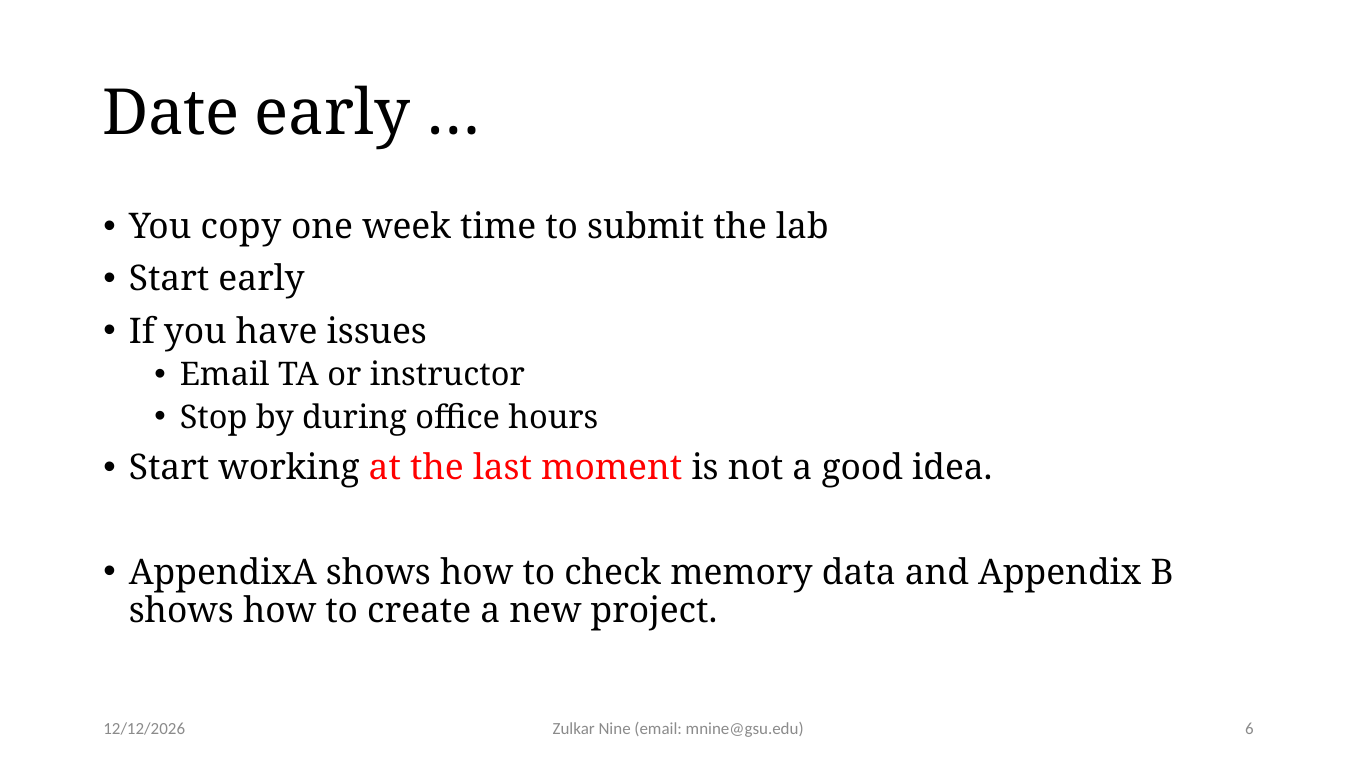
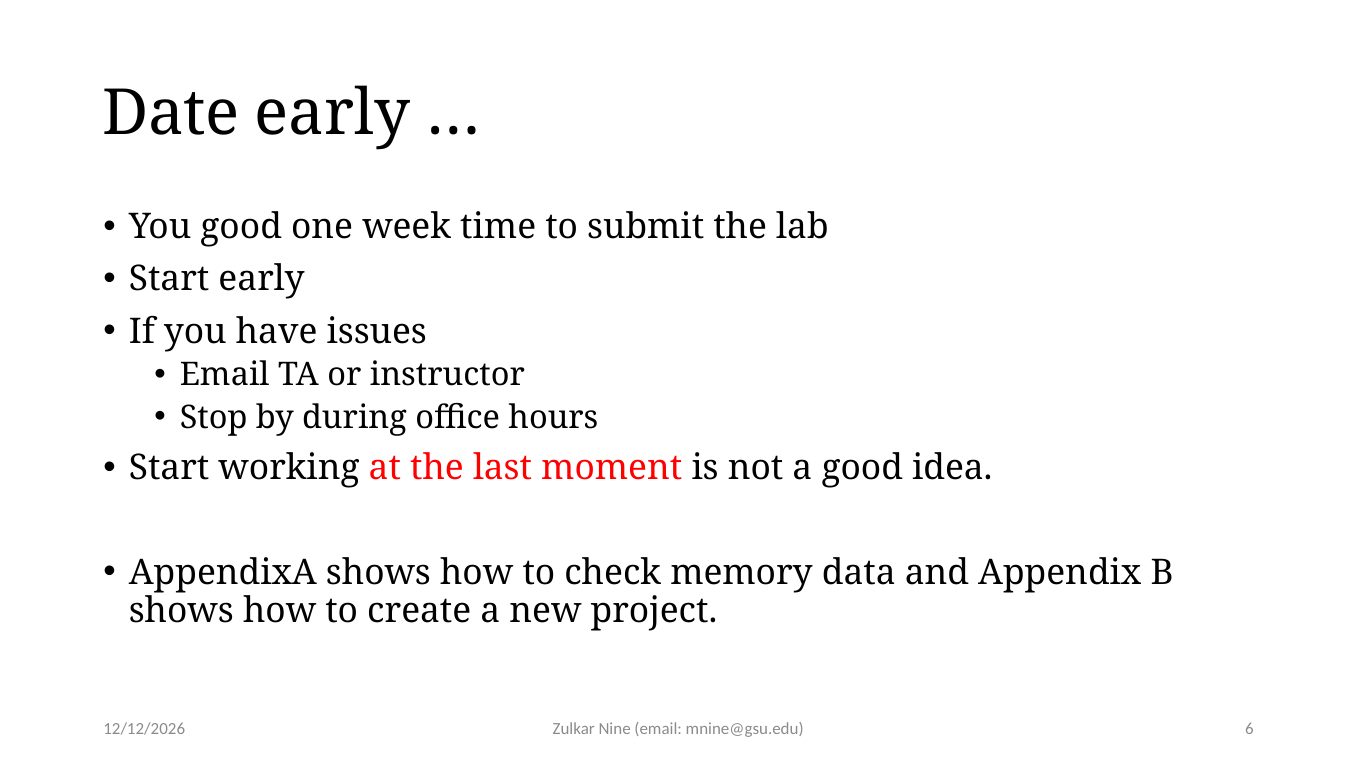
You copy: copy -> good (241, 227)
